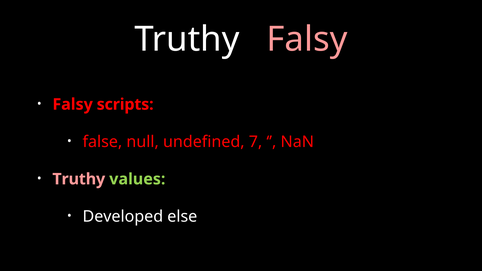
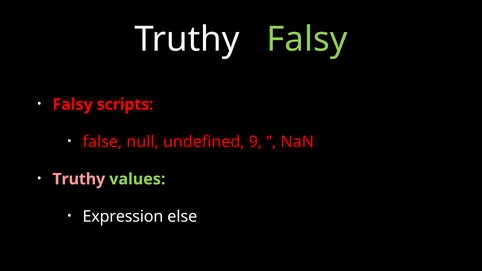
Falsy colour: pink -> light green (307, 39)
7: 7 -> 9 (256, 142)
Developed: Developed -> Expression (123, 217)
